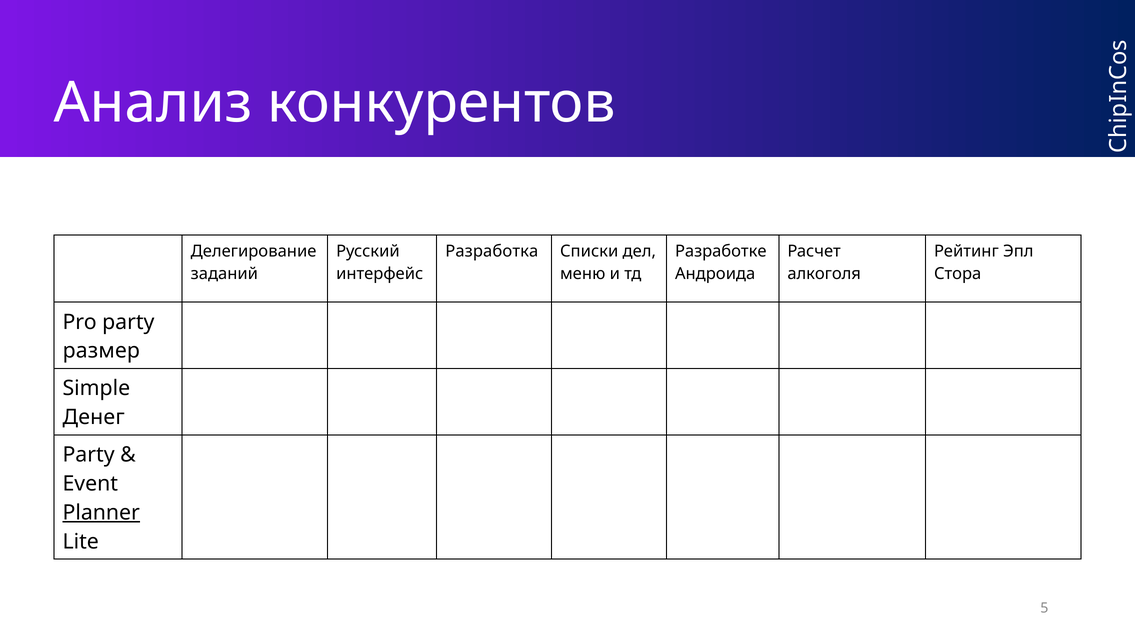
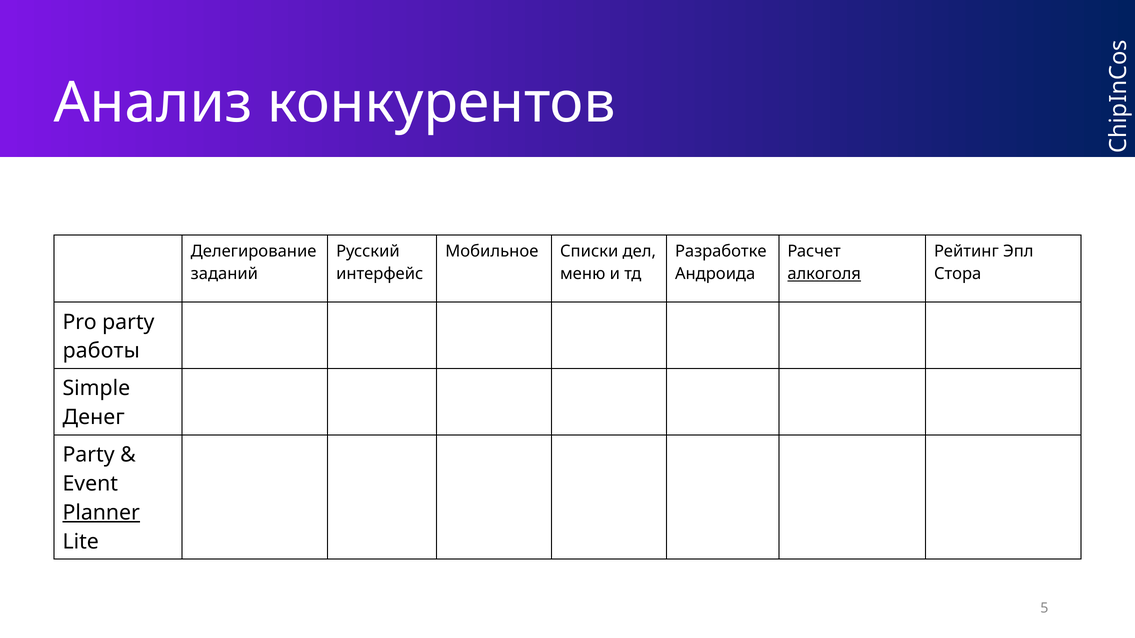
Разработка: Разработка -> Мобильное (492, 251)
алкоголя underline: none -> present (824, 274)
размер: размер -> работы (101, 351)
